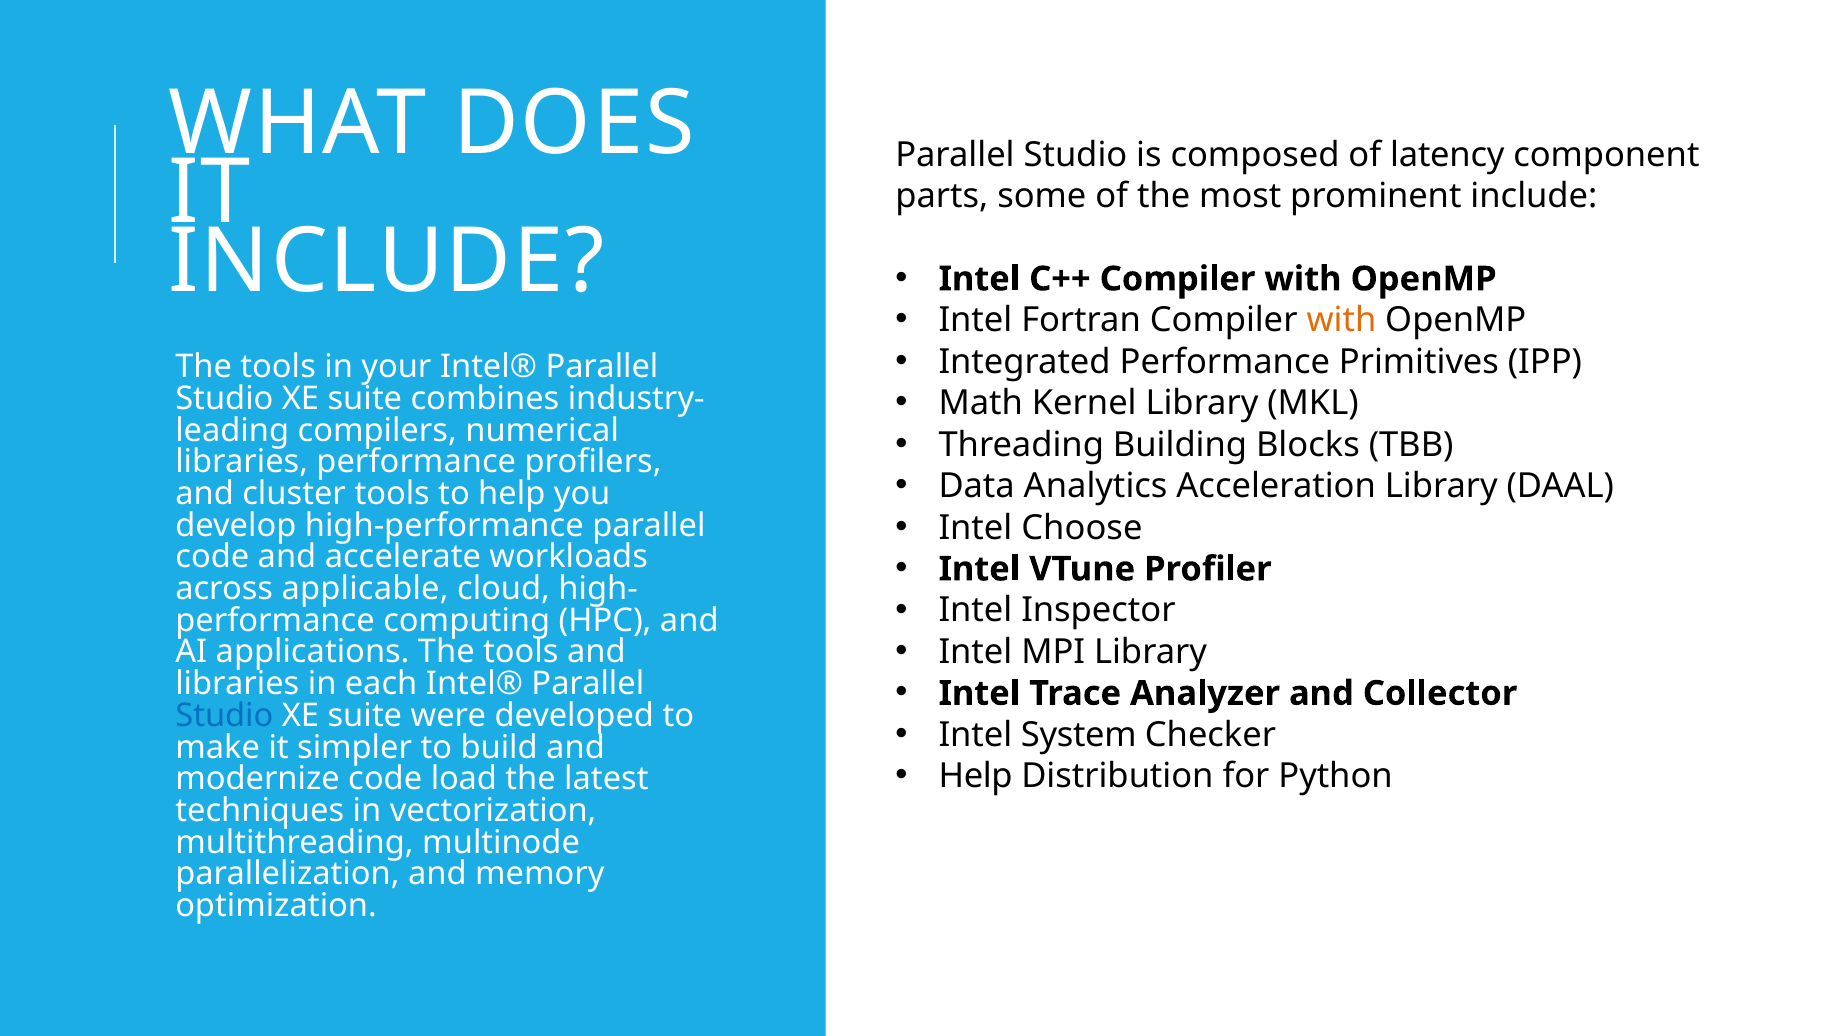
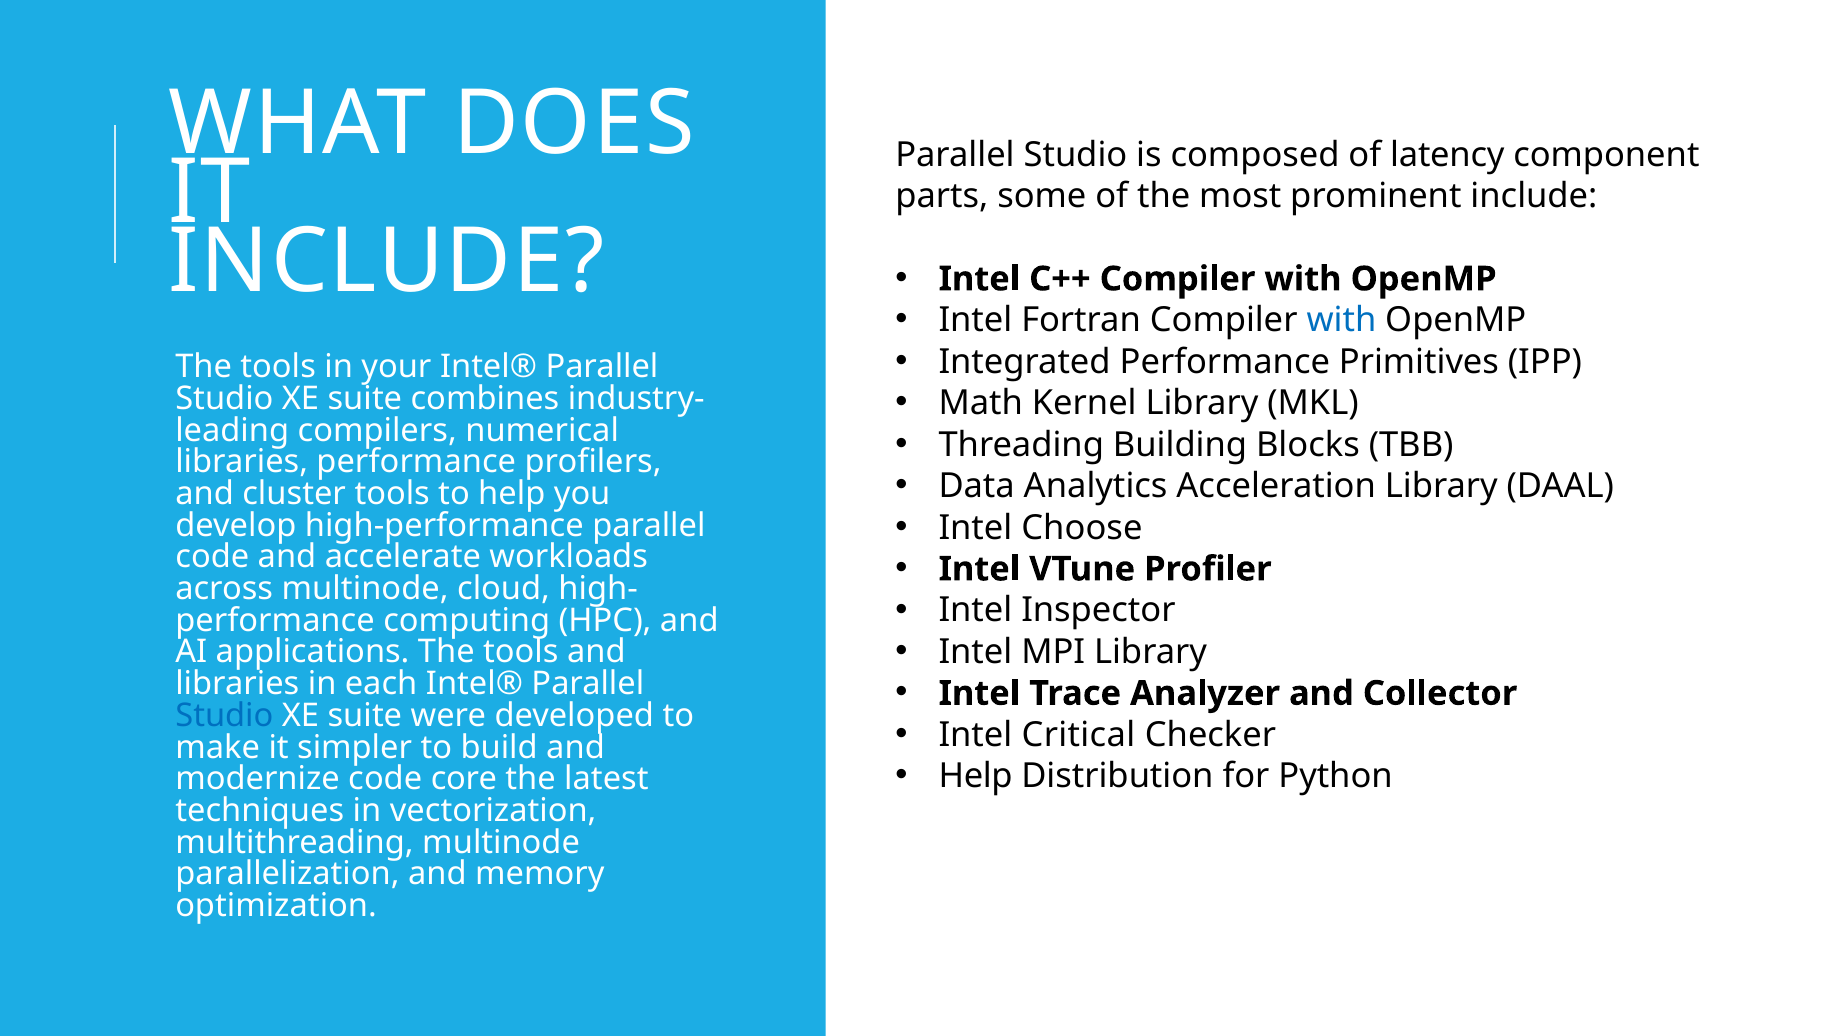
with colour: orange -> blue (1341, 320)
across applicable: applicable -> multinode (365, 589)
System: System -> Critical (1078, 735)
load: load -> core (464, 779)
